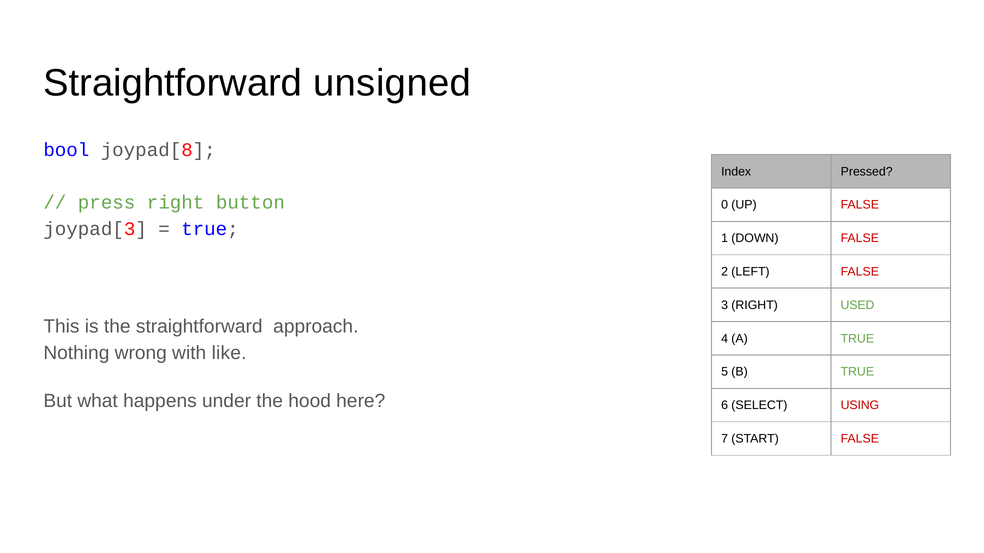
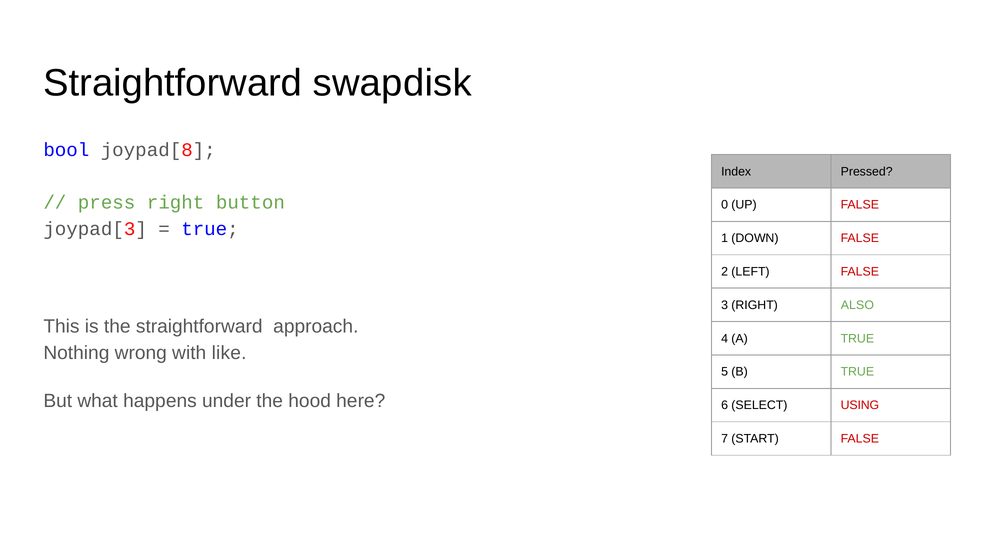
unsigned: unsigned -> swapdisk (392, 83)
USED: USED -> ALSO (857, 305)
